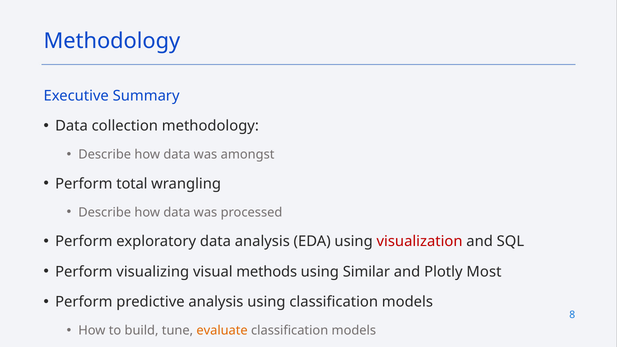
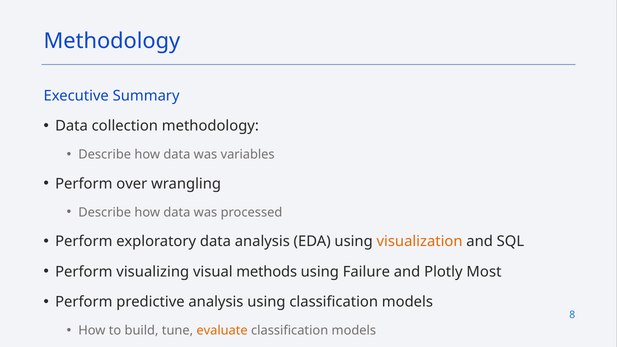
amongst: amongst -> variables (248, 155)
total: total -> over (132, 184)
visualization colour: red -> orange (420, 242)
Similar: Similar -> Failure (366, 272)
